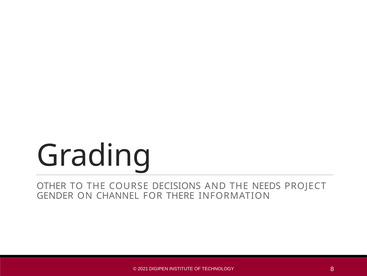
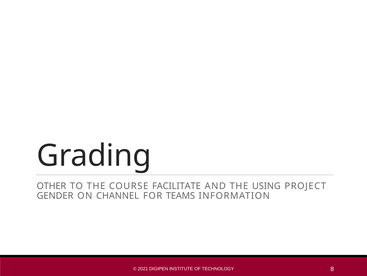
DECISIONS: DECISIONS -> FACILITATE (176, 185)
NEEDS: NEEDS -> USING (266, 185)
THERE: THERE -> TEAMS (180, 195)
